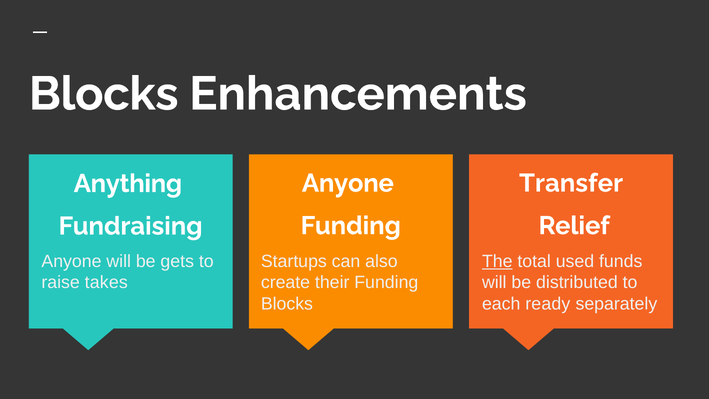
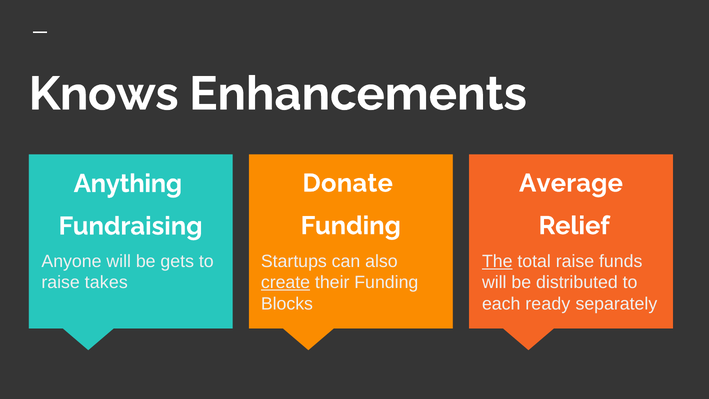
Blocks: Blocks -> Knows (104, 94)
Anyone: Anyone -> Donate (348, 183)
Transfer: Transfer -> Average (571, 183)
total used: used -> raise (575, 261)
create underline: none -> present (285, 282)
